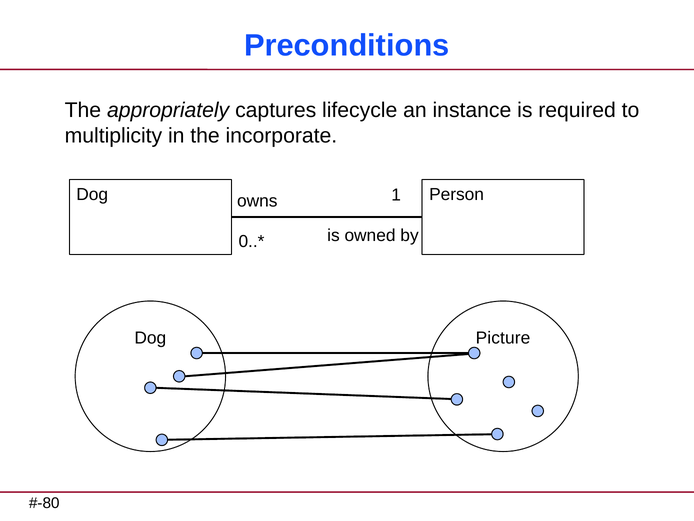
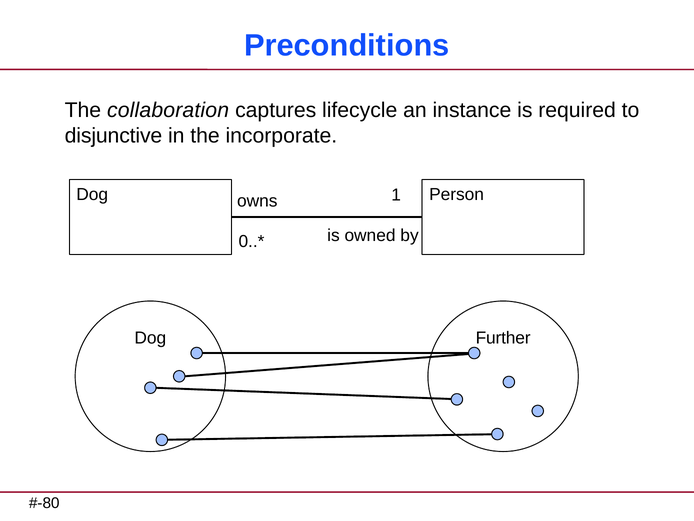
appropriately: appropriately -> collaboration (168, 110)
multiplicity: multiplicity -> disjunctive (113, 136)
Picture: Picture -> Further (503, 338)
